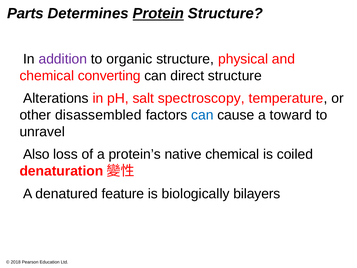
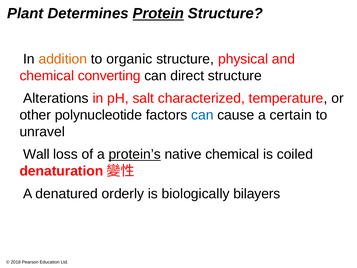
Parts: Parts -> Plant (25, 14)
addition colour: purple -> orange (63, 59)
spectroscopy: spectroscopy -> characterized (201, 98)
disassembled: disassembled -> polynucleotide (98, 115)
toward: toward -> certain (291, 115)
Also: Also -> Wall (36, 154)
protein’s underline: none -> present (135, 154)
feature: feature -> orderly (123, 194)
